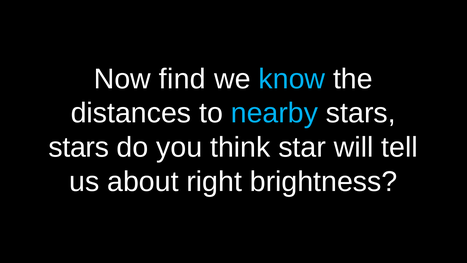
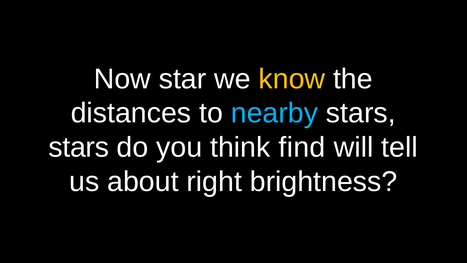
find: find -> star (183, 79)
know colour: light blue -> yellow (292, 79)
star: star -> find (302, 147)
